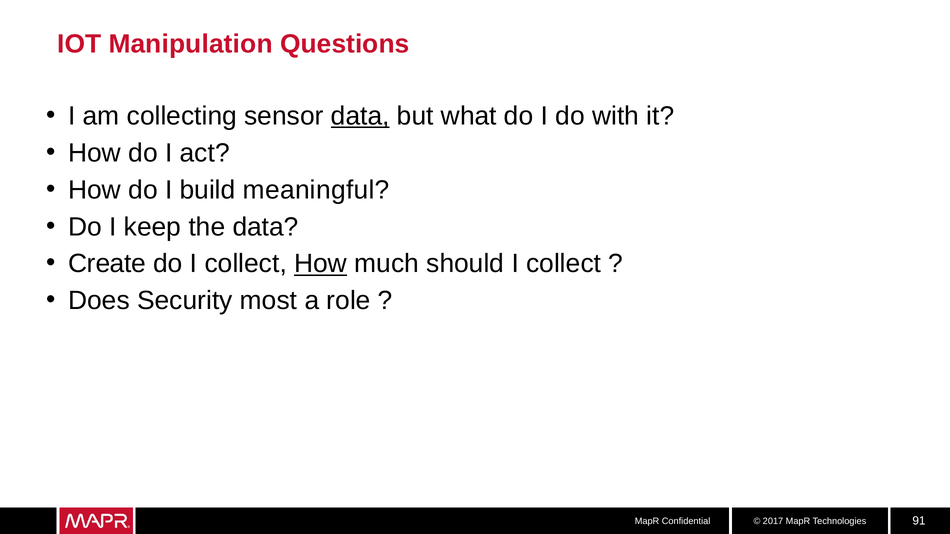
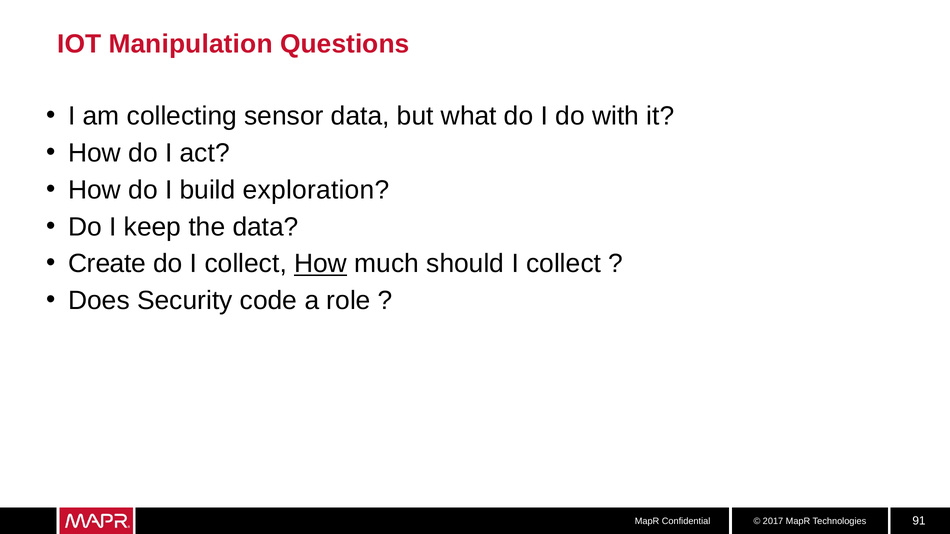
data underline: present -> none (360, 116)
meaningful: meaningful -> exploration (316, 190)
most: most -> code (269, 301)
